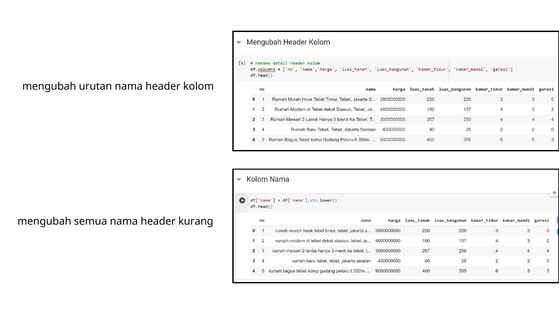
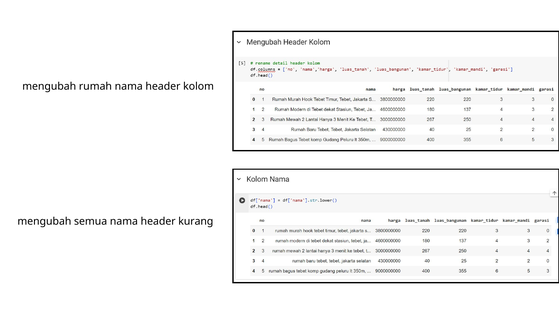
urutan: urutan -> rumah (95, 87)
